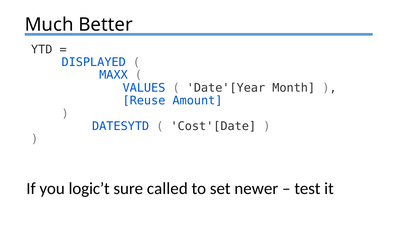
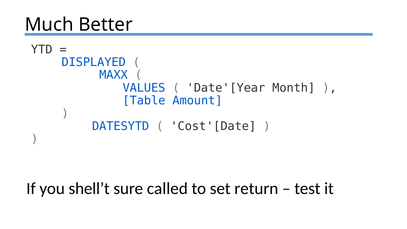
Reuse: Reuse -> Table (144, 101)
logic’t: logic’t -> shell’t (89, 188)
newer: newer -> return (256, 188)
